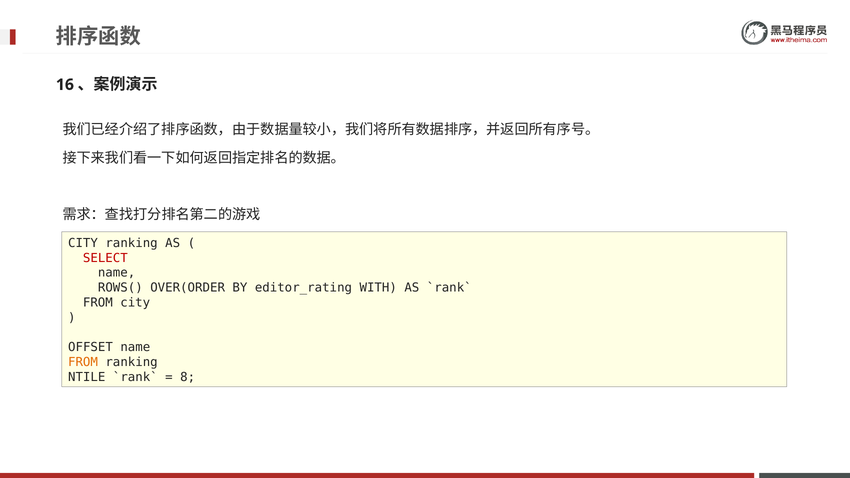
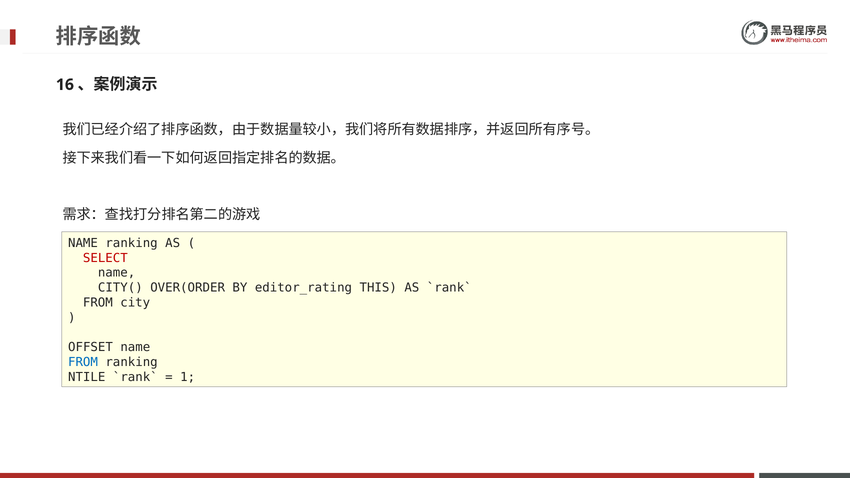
CITY: CITY -> NAME (83, 243)
ROWS(: ROWS( -> CITY( (120, 288)
WITH: WITH -> THIS (378, 288)
FROM colour: orange -> blue (83, 362)
8: 8 -> 1 (188, 377)
